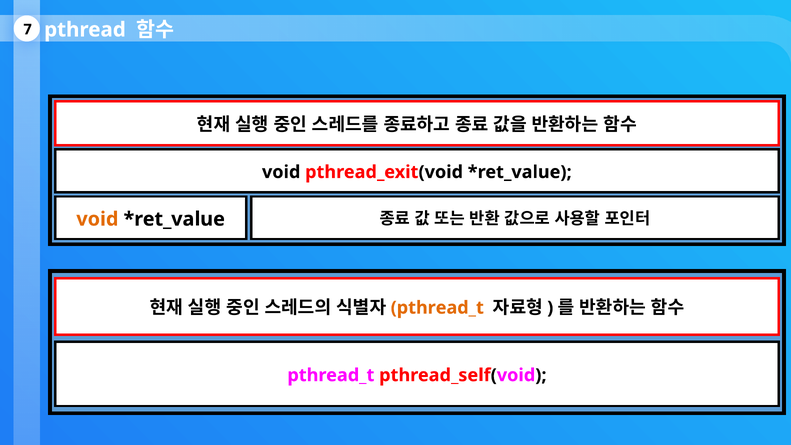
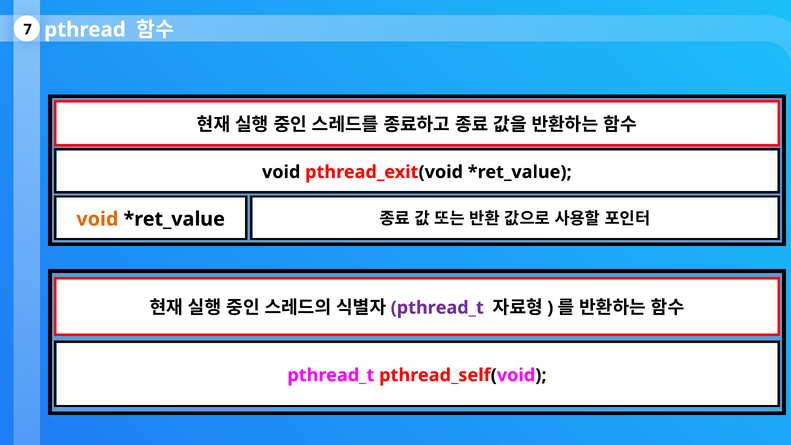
pthread_t colour: orange -> purple (437, 308)
